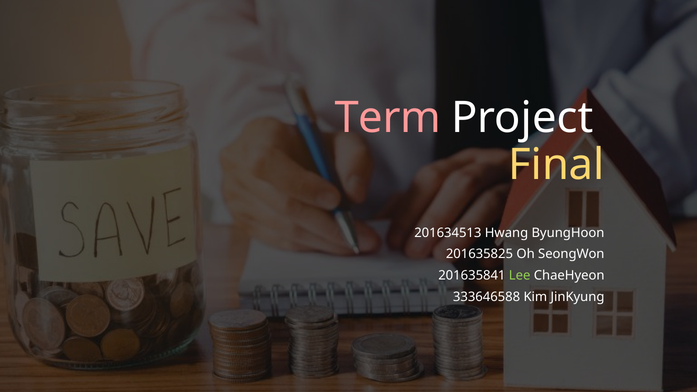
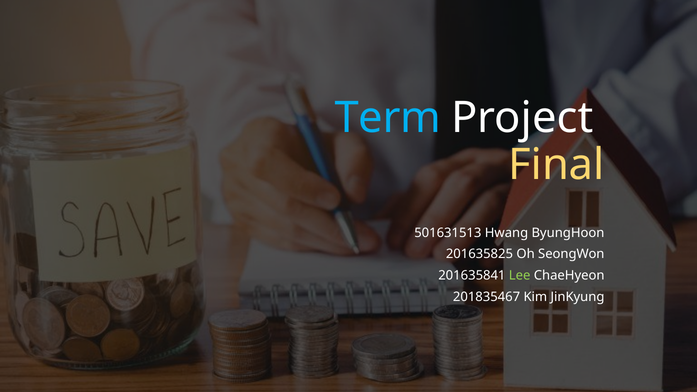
Term colour: pink -> light blue (388, 118)
201634513: 201634513 -> 501631513 (448, 233)
333646588: 333646588 -> 201835467 (487, 297)
